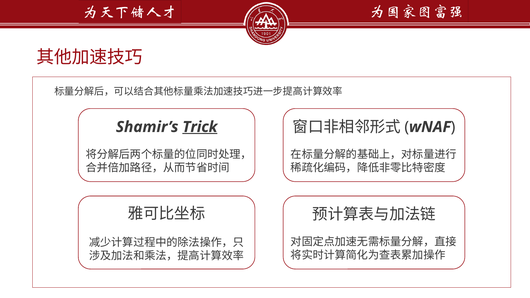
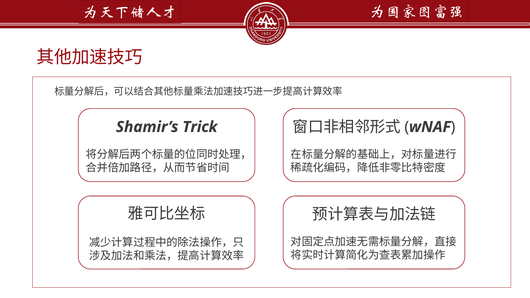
Trick underline: present -> none (200, 127)
